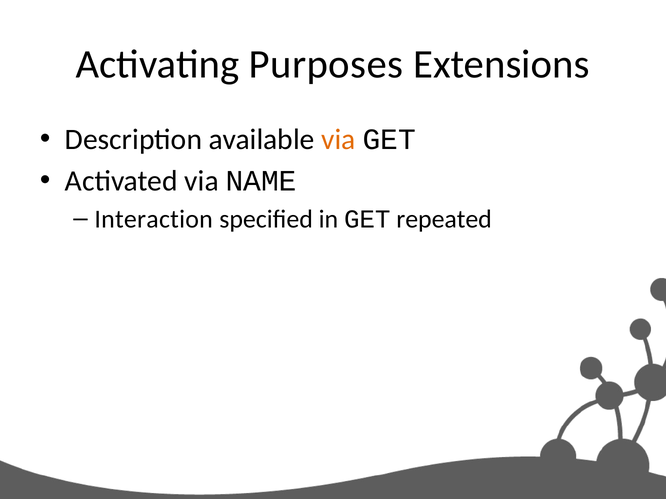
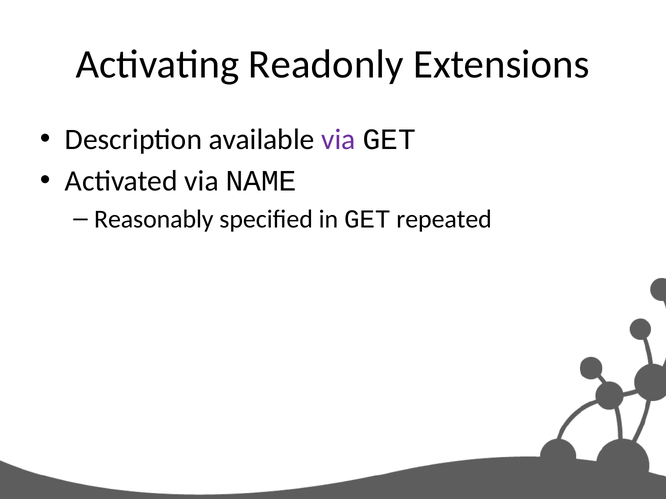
Purposes: Purposes -> Readonly (326, 64)
via colour: orange -> purple (338, 140)
Interaction: Interaction -> Reasonably (154, 219)
